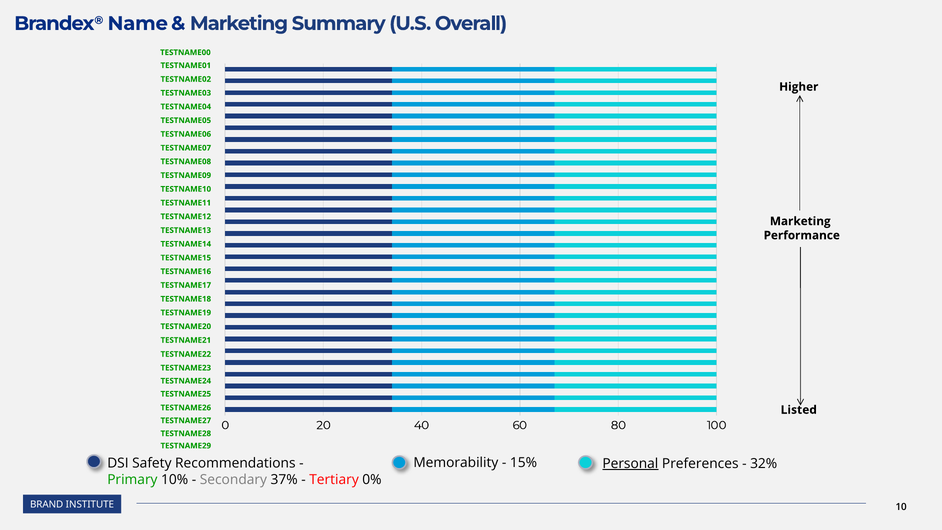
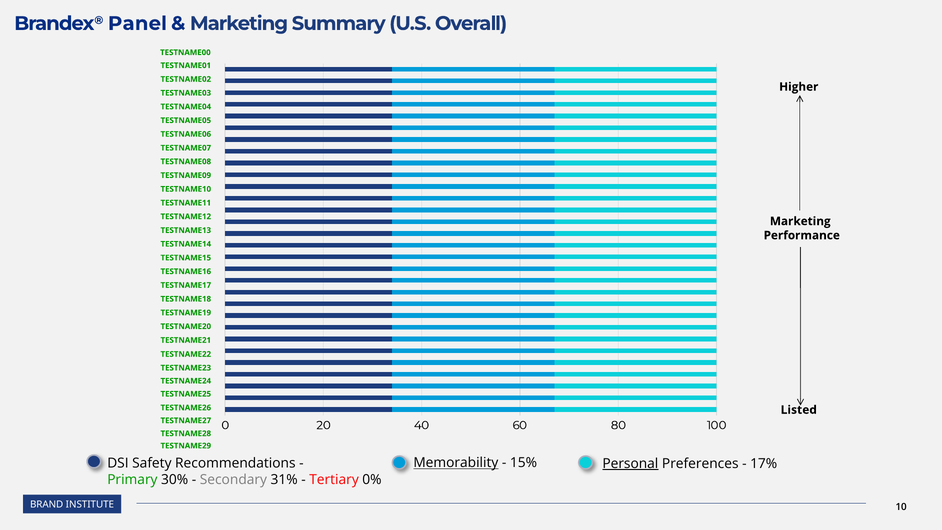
Name: Name -> Panel (138, 23)
Memorability underline: none -> present (456, 463)
32%: 32% -> 17% (764, 464)
10%: 10% -> 30% (175, 479)
37%: 37% -> 31% (284, 479)
